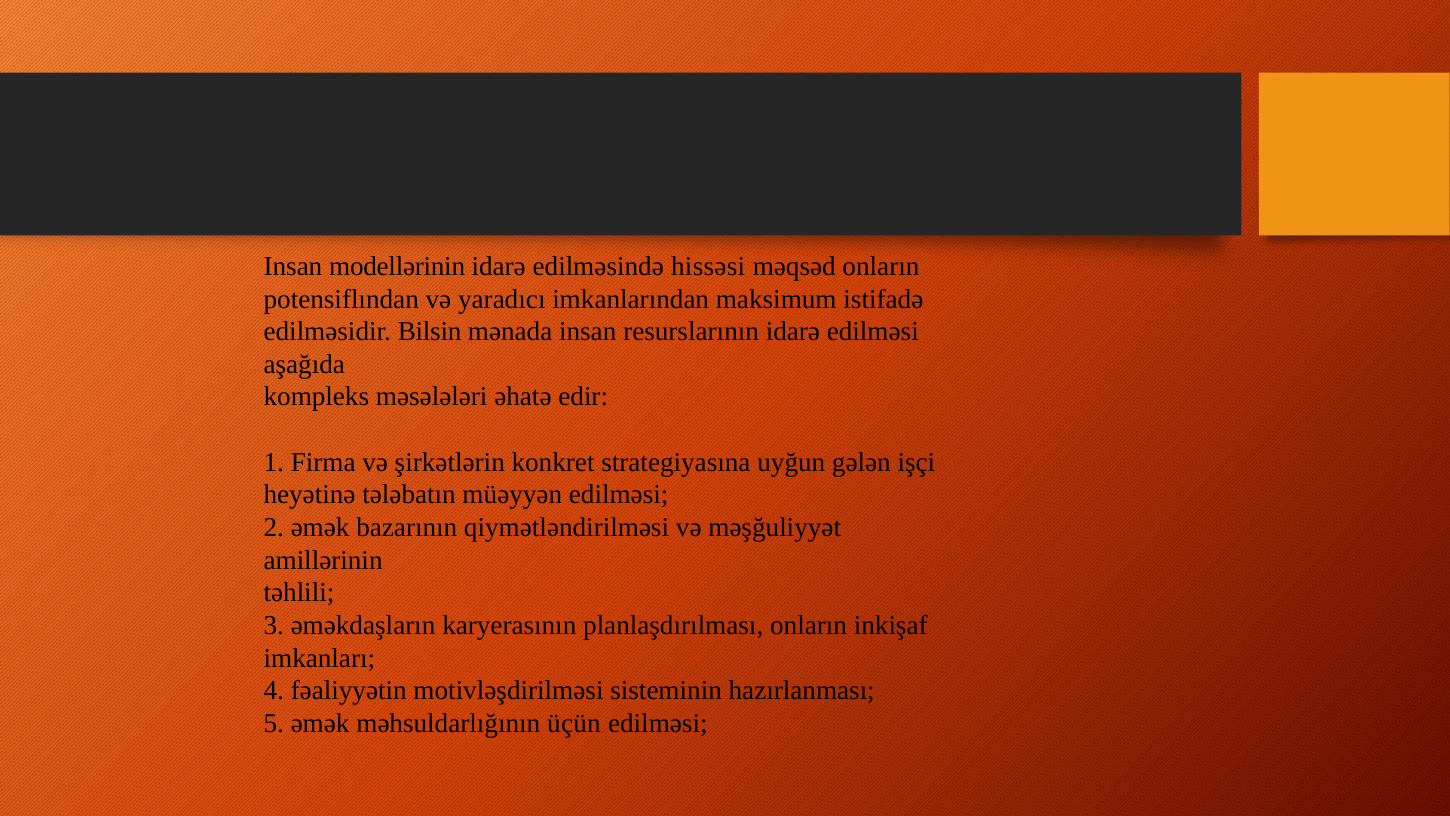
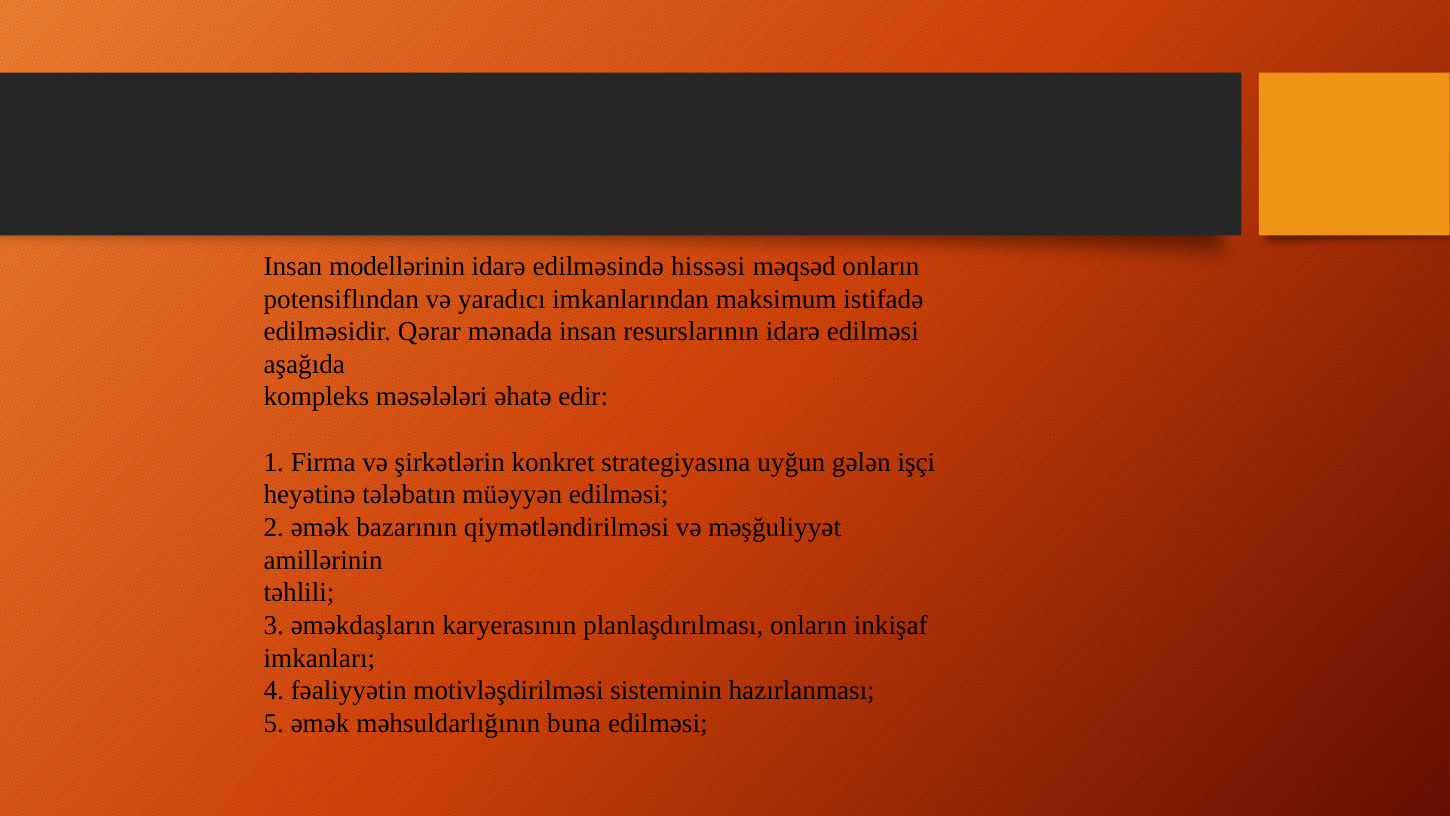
Bilsin: Bilsin -> Qərar (429, 332)
üçün: üçün -> buna (574, 723)
